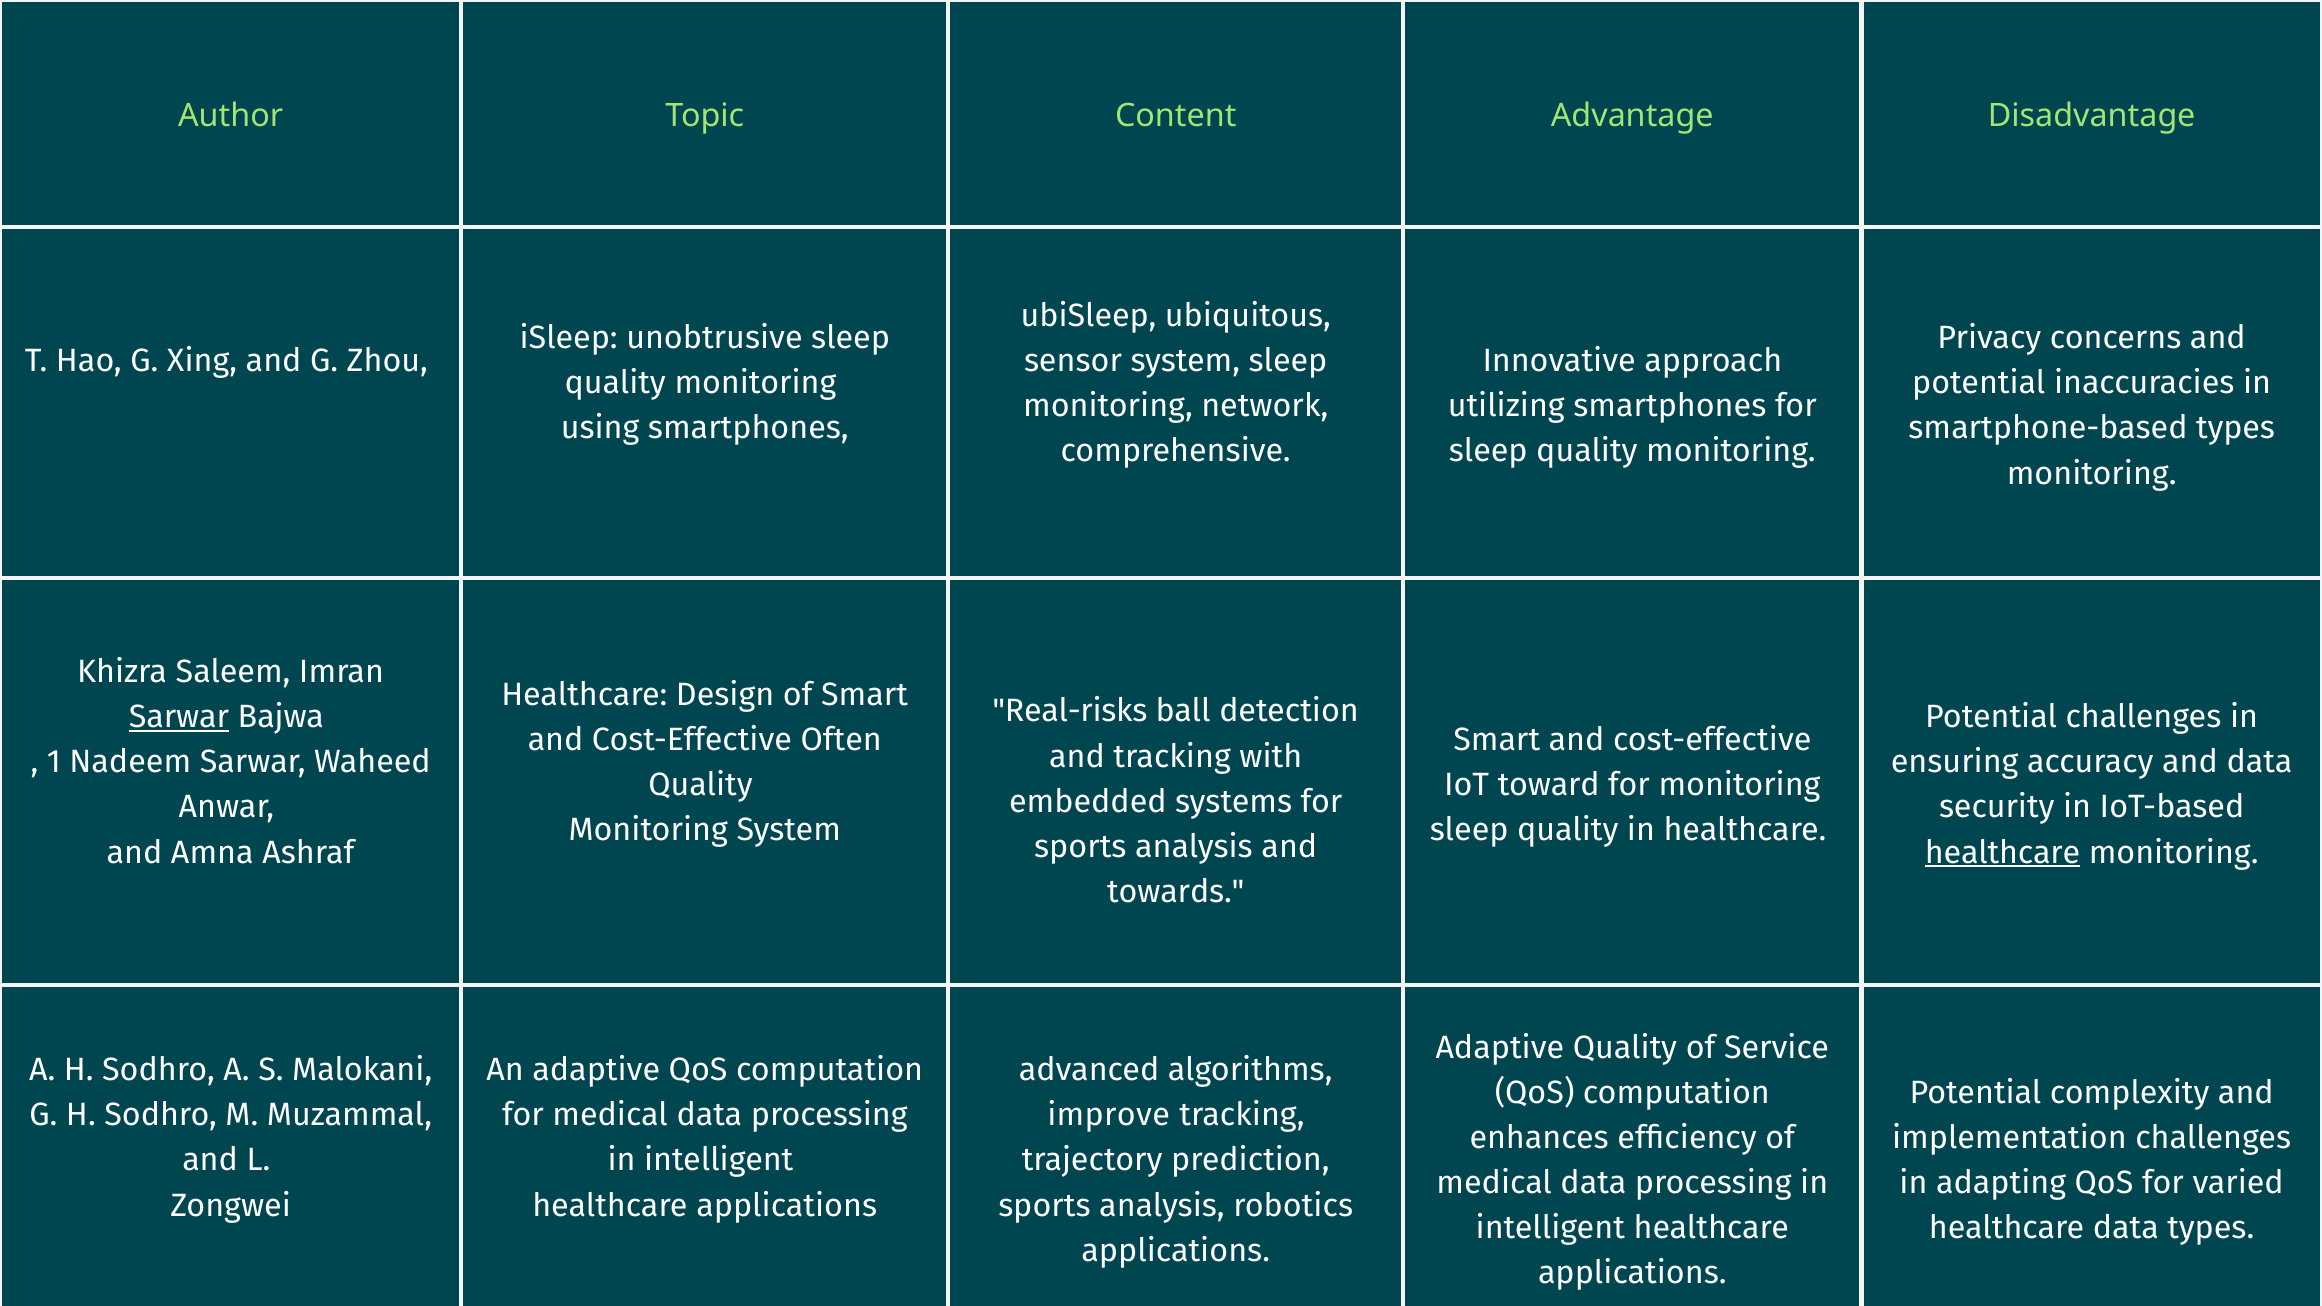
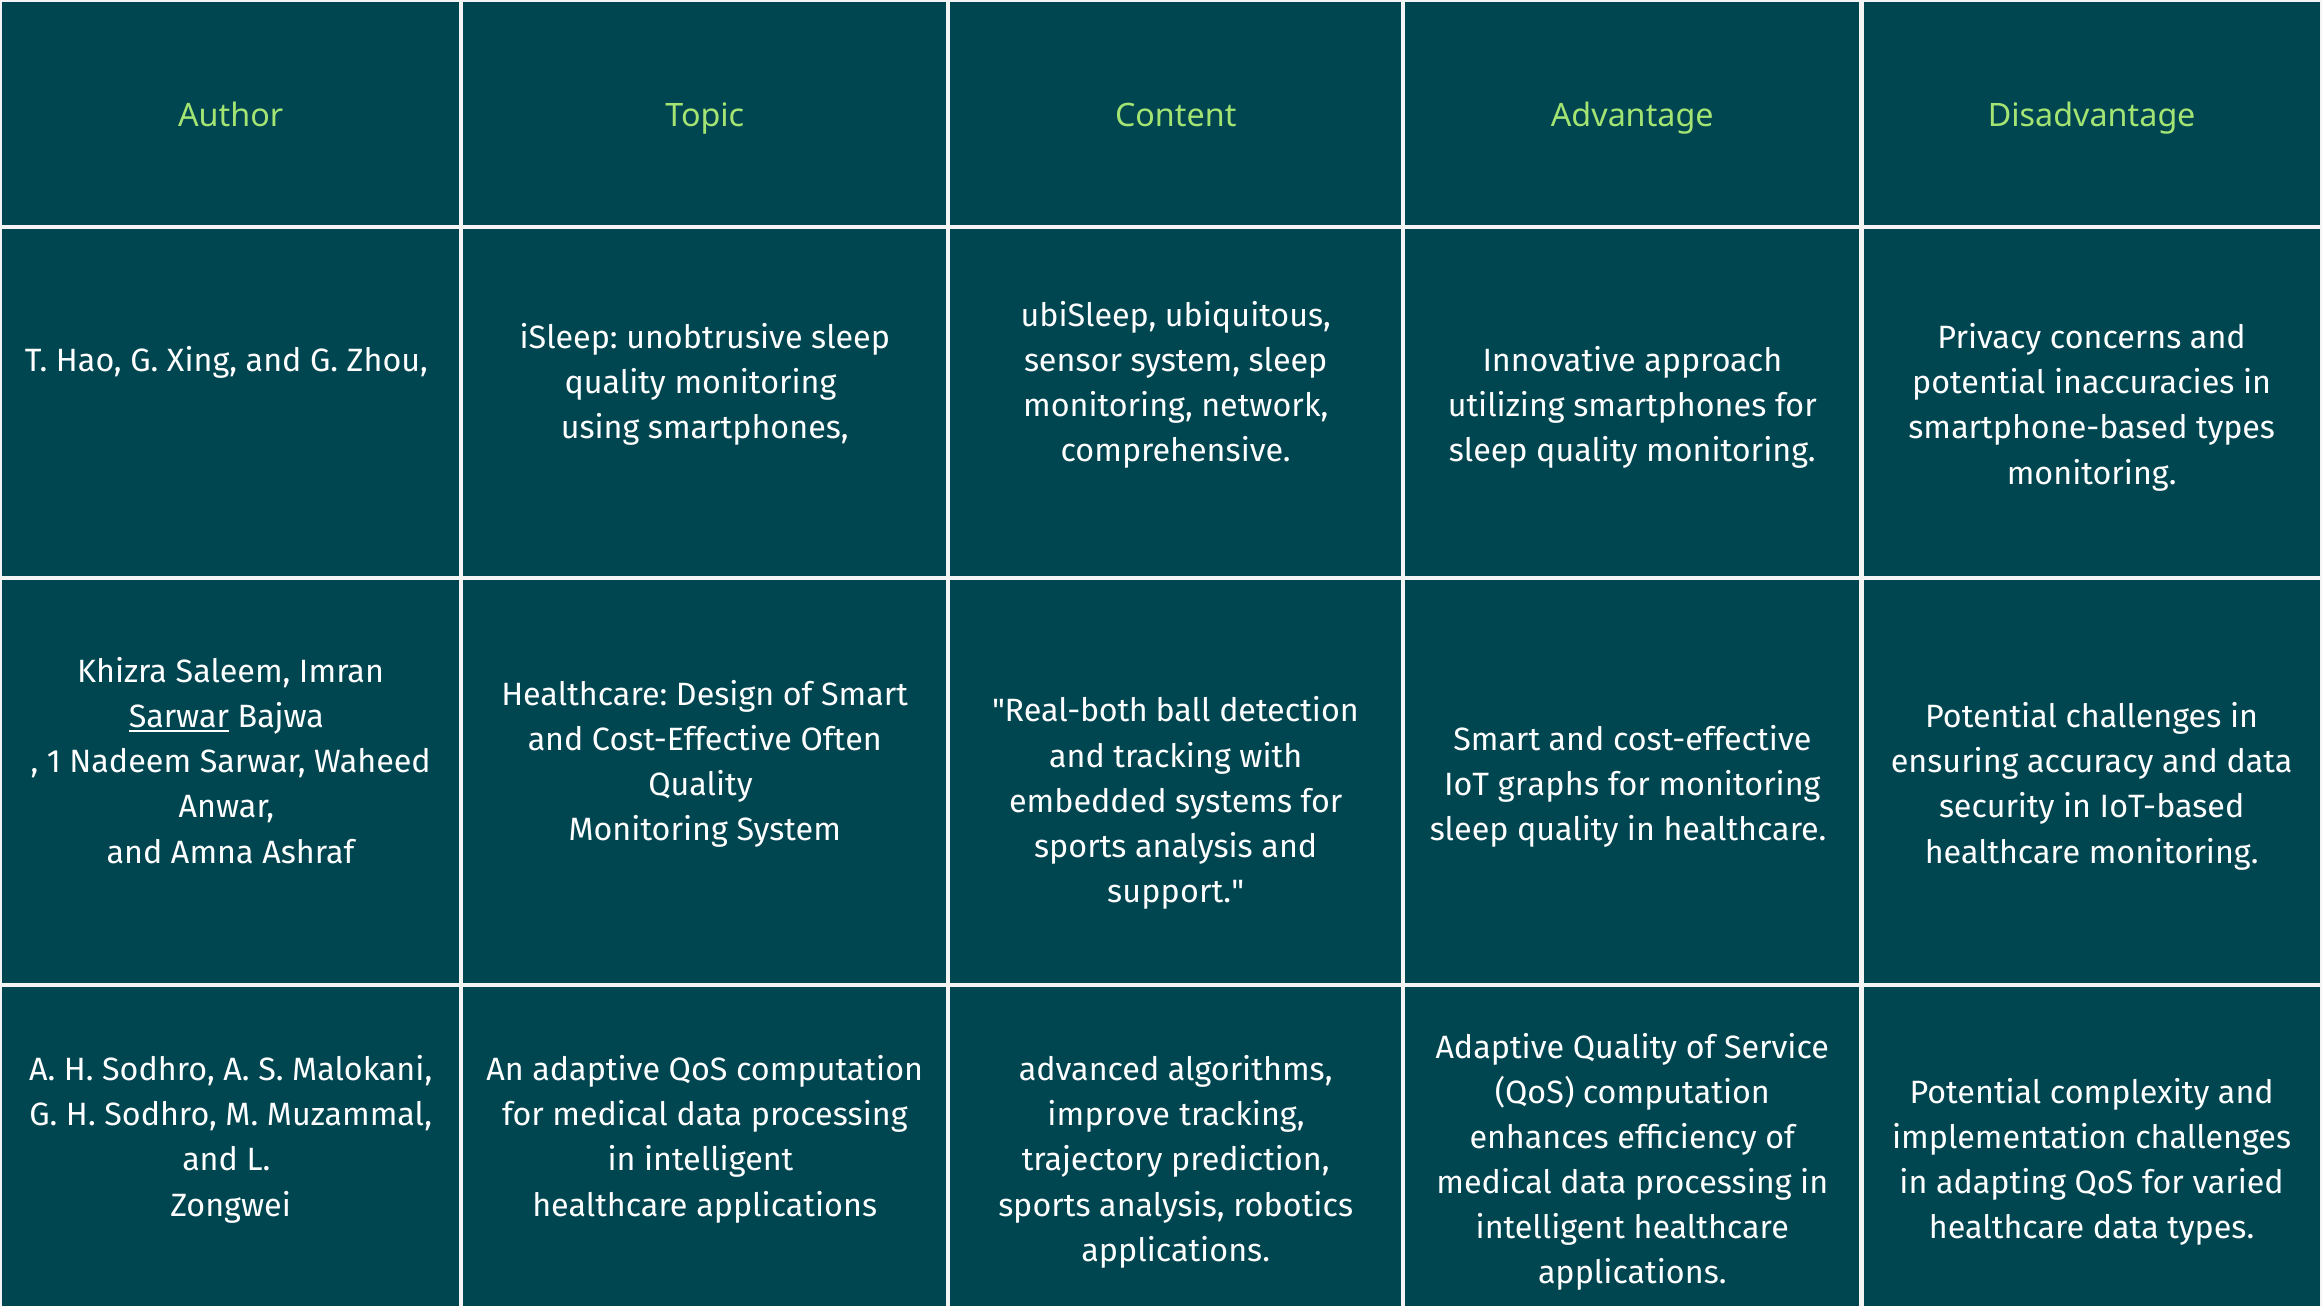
Real-risks: Real-risks -> Real-both (1070, 711)
toward: toward -> graphs (1549, 785)
healthcare underline: present -> none (2003, 853)
towards: towards -> support (1176, 892)
